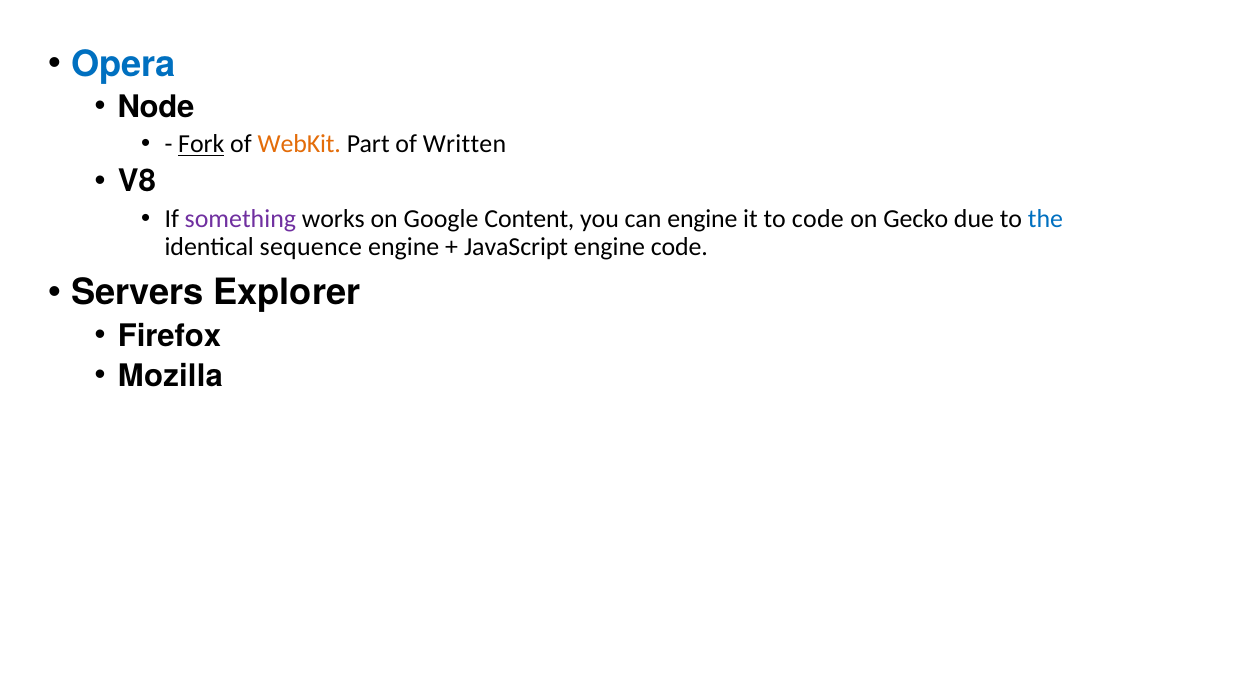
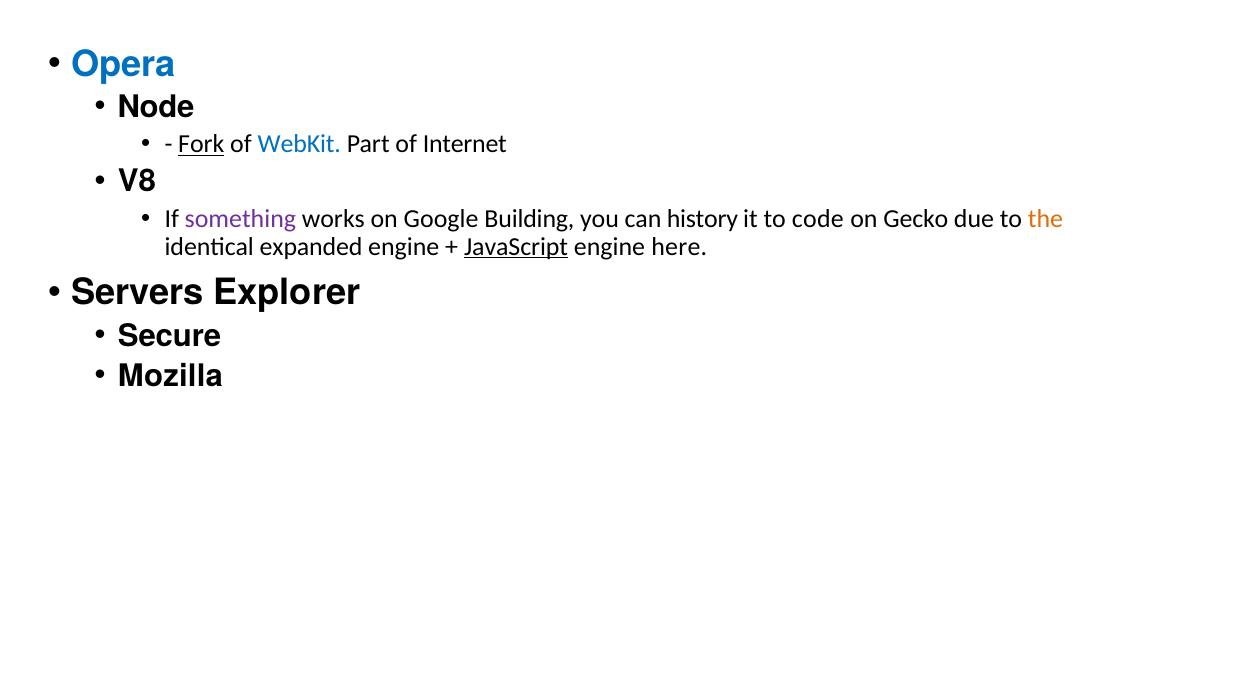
WebKit colour: orange -> blue (299, 144)
Written: Written -> Internet (465, 144)
Content: Content -> Building (529, 219)
can engine: engine -> history (702, 219)
the colour: blue -> orange (1045, 219)
sequence: sequence -> expanded (311, 247)
JavaScript underline: none -> present (516, 247)
engine code: code -> here (679, 247)
Firefox: Firefox -> Secure (170, 336)
